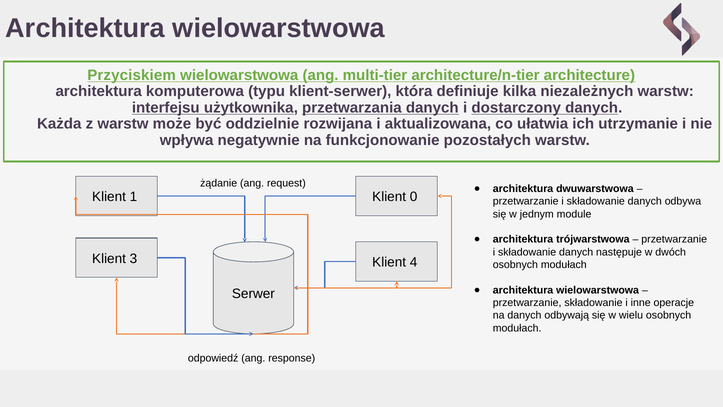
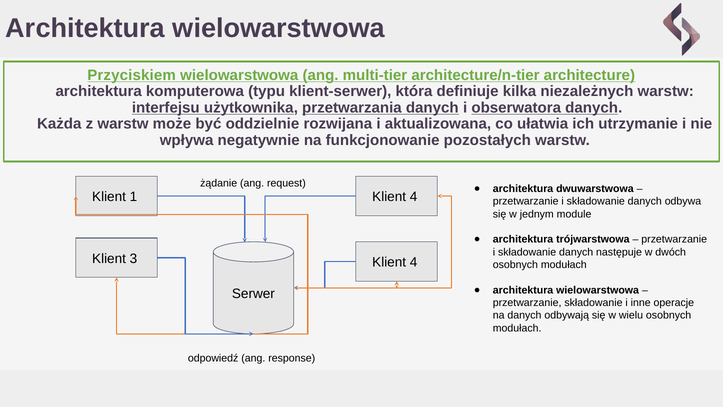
dostarczony: dostarczony -> obserwatora (516, 108)
1 Klient 0: 0 -> 4 (414, 197)
